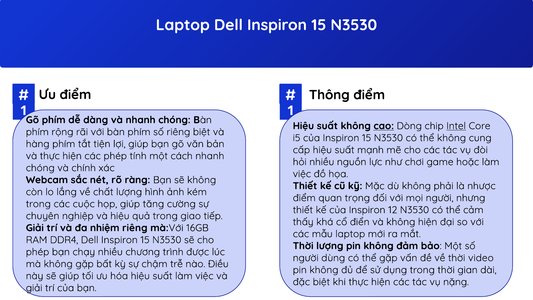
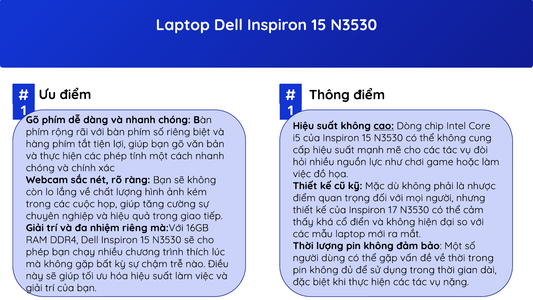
Intel underline: present -> none (456, 126)
12: 12 -> 17 (393, 210)
được: được -> thích (198, 252)
thời video: video -> trong (481, 258)
